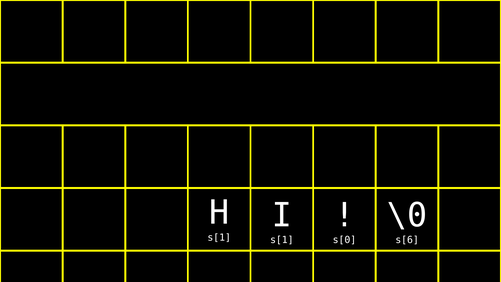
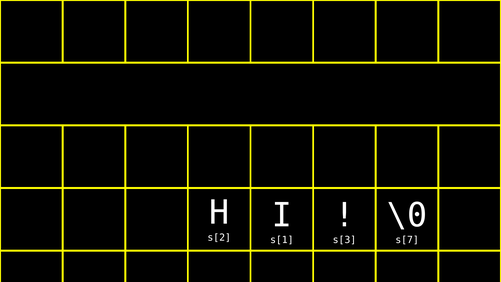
s[1: s[1 -> s[2 (219, 238)
s[0: s[0 -> s[3 (344, 240)
s[6: s[6 -> s[7 (407, 240)
